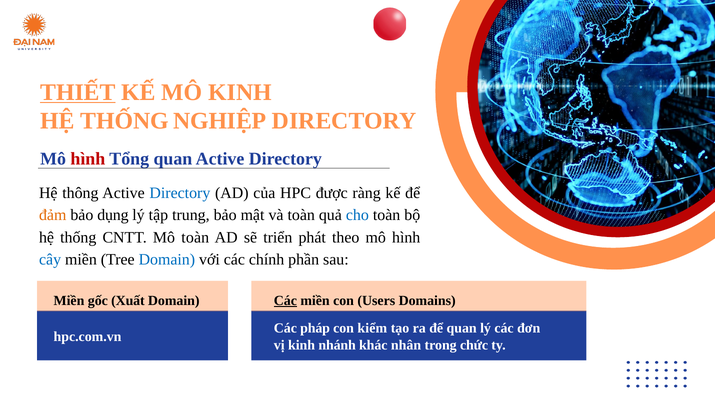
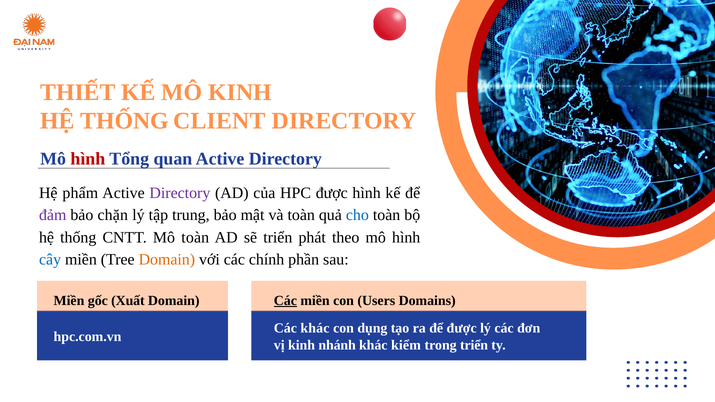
THIẾT underline: present -> none (78, 92)
NGHIỆP: NGHIỆP -> CLIENT (220, 121)
thông: thông -> phẩm (80, 193)
Directory colour: blue -> purple (180, 193)
được ràng: ràng -> hình (367, 193)
đảm colour: orange -> purple (53, 215)
dụng: dụng -> chặn (113, 215)
Domain colour: blue -> orange (167, 260)
Các pháp: pháp -> khác (315, 328)
kiểm: kiểm -> dụng (372, 328)
để quan: quan -> được (462, 328)
nhân: nhân -> kiểm (406, 345)
trong chức: chức -> triển (474, 345)
